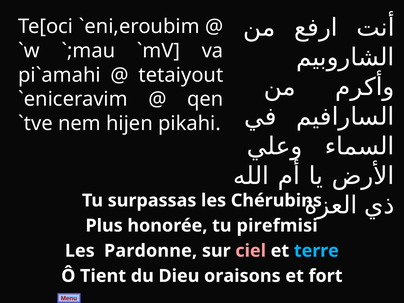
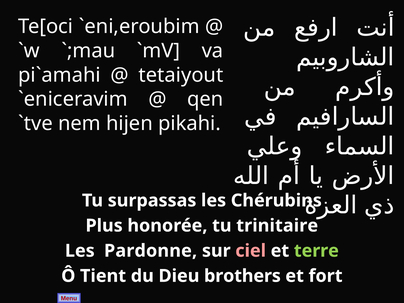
pirefmisi: pirefmisi -> trinitaire (277, 226)
terre colour: light blue -> light green (316, 251)
oraisons: oraisons -> brothers (242, 276)
